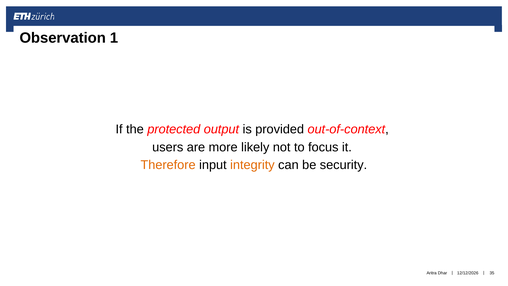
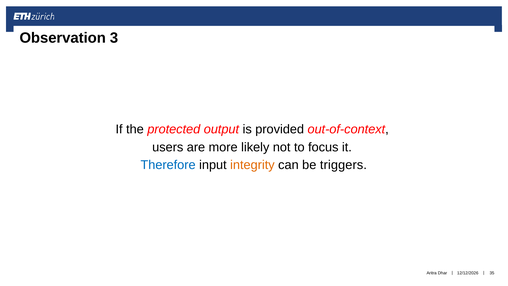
1: 1 -> 3 (114, 38)
Therefore colour: orange -> blue (168, 165)
security: security -> triggers (343, 165)
